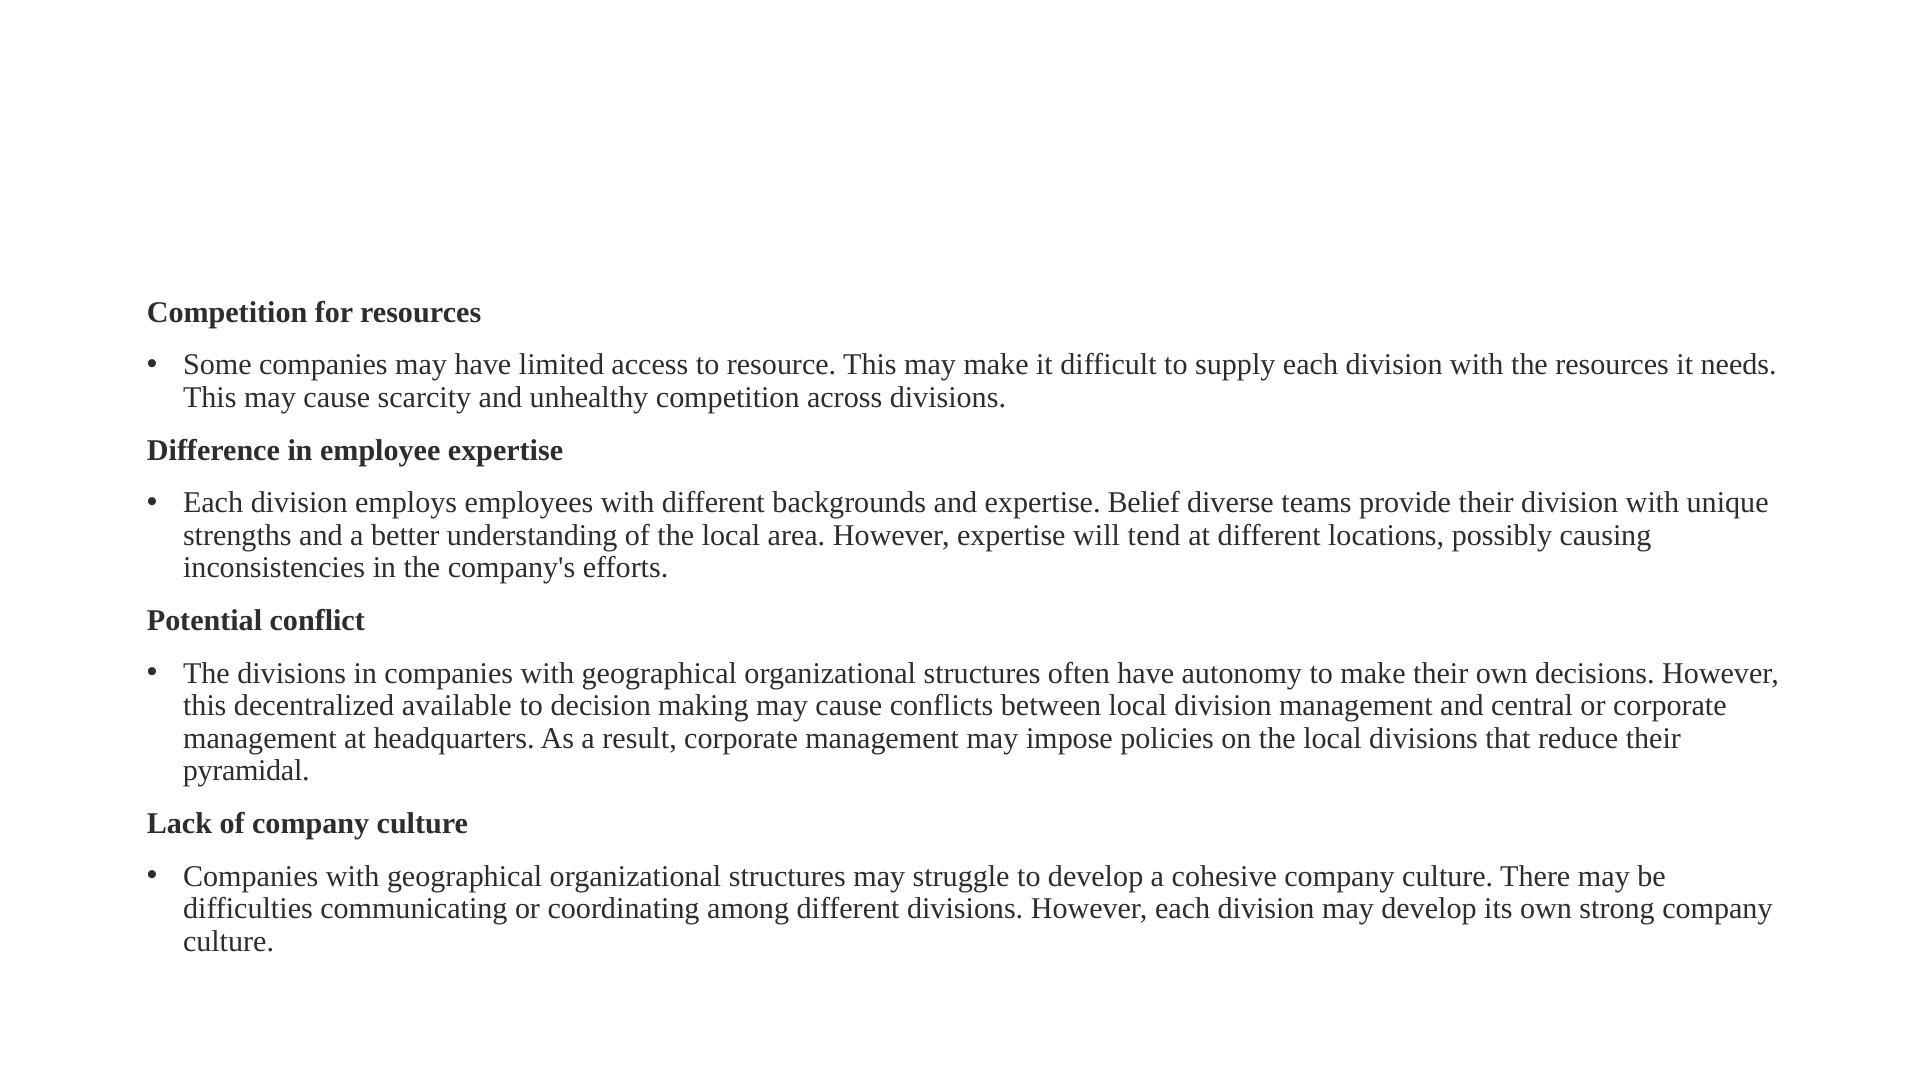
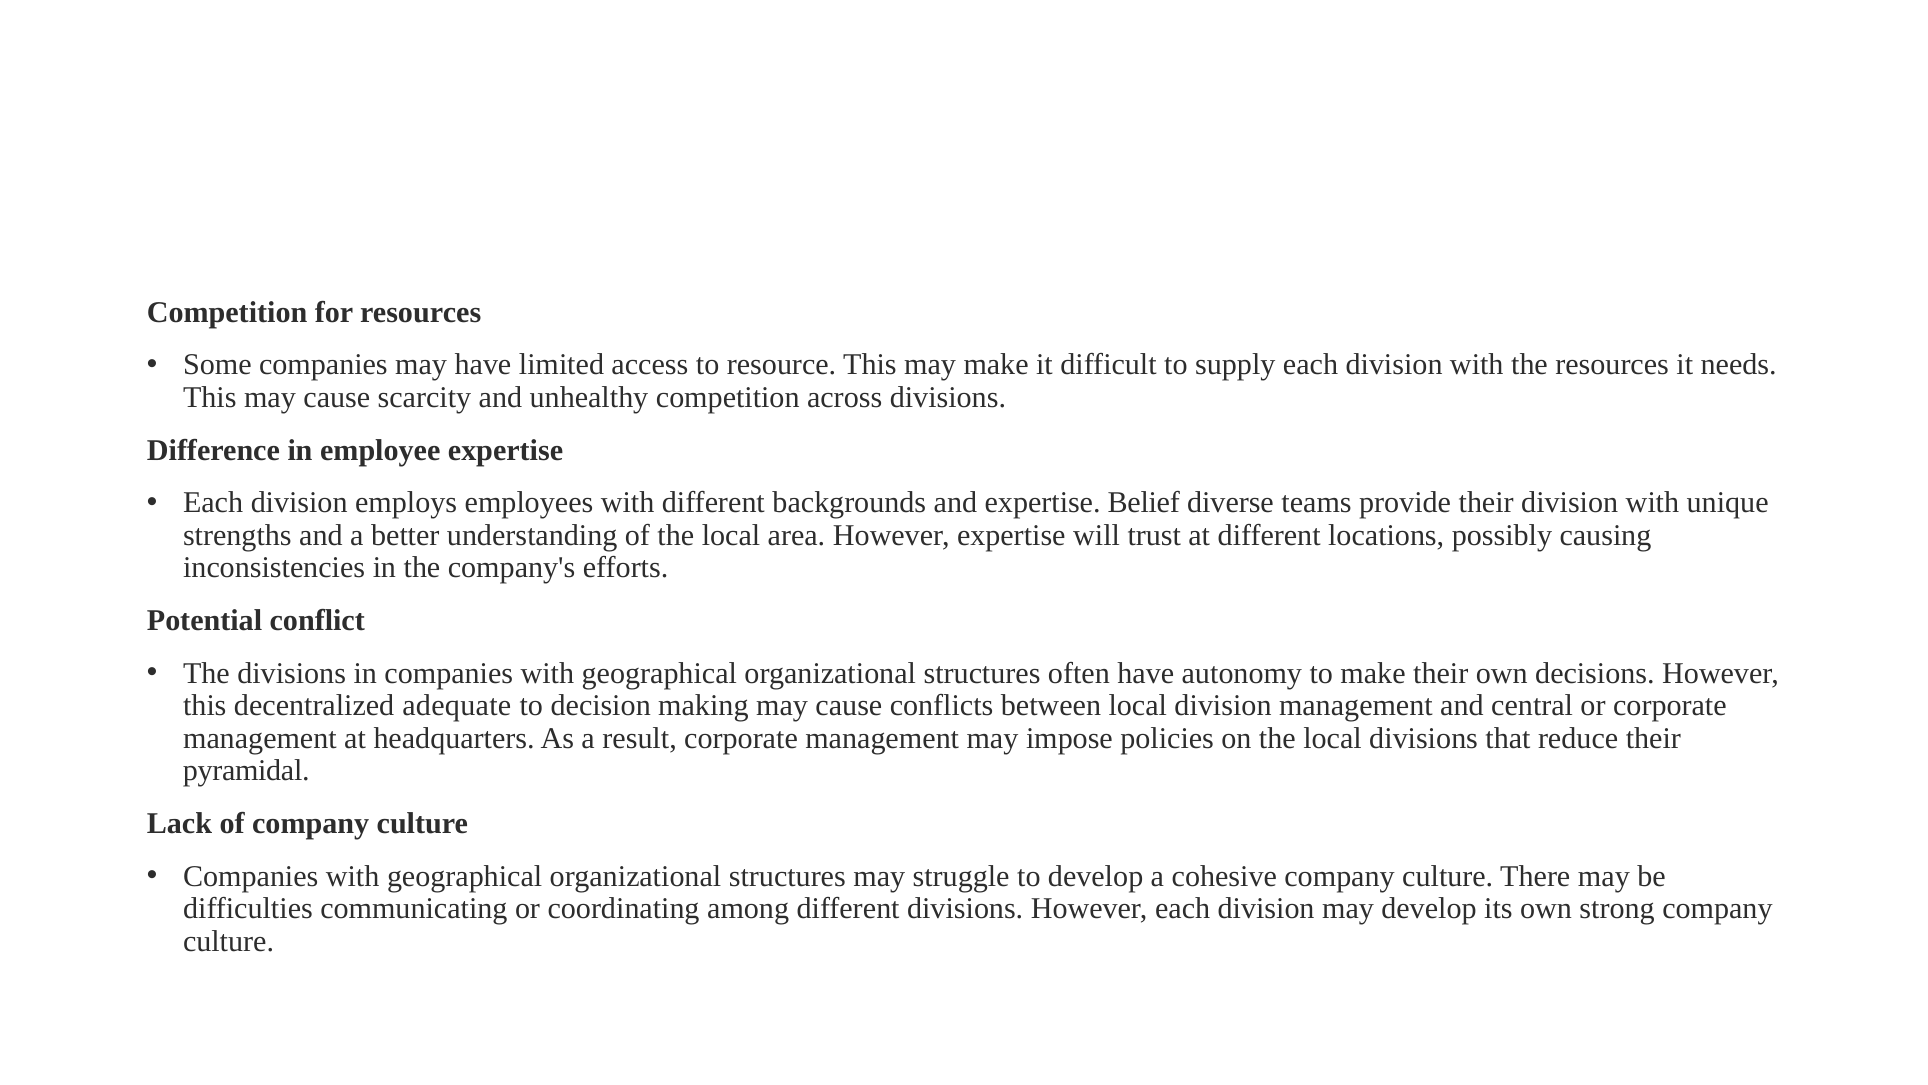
tend: tend -> trust (1154, 535)
available: available -> adequate (457, 706)
